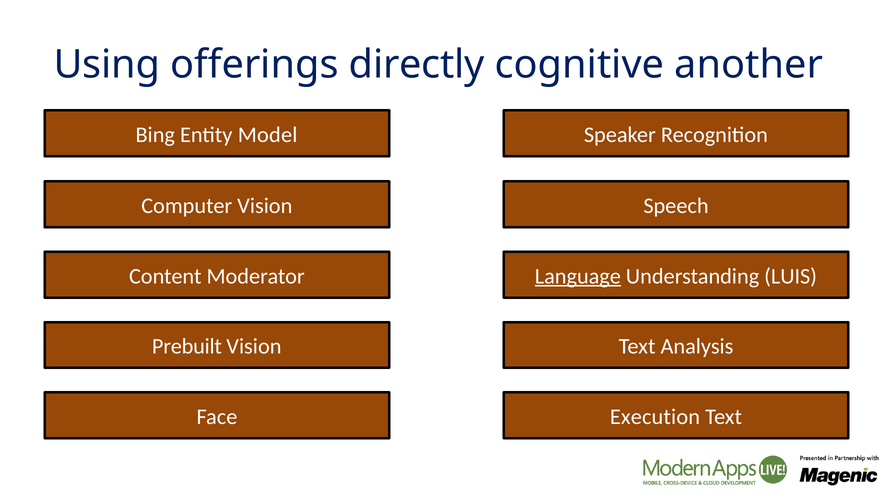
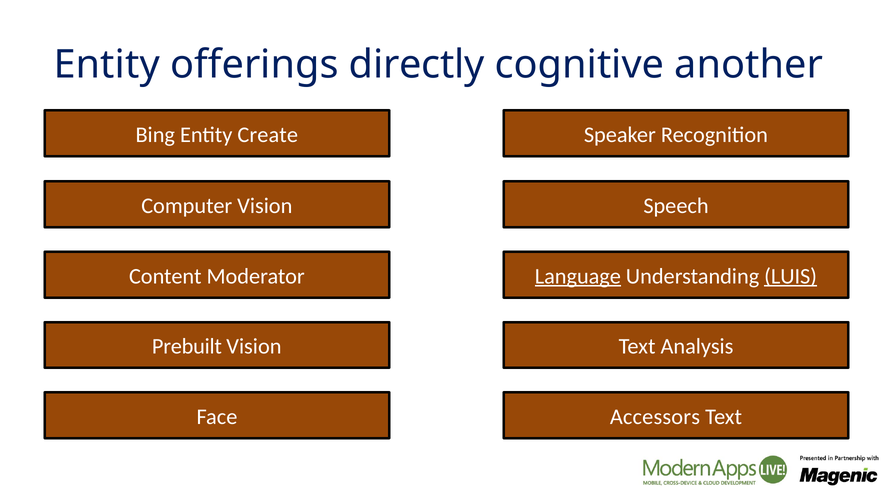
Using: Using -> Entity (107, 65)
Model: Model -> Create (268, 135)
LUIS underline: none -> present (791, 276)
Execution: Execution -> Accessors (655, 417)
